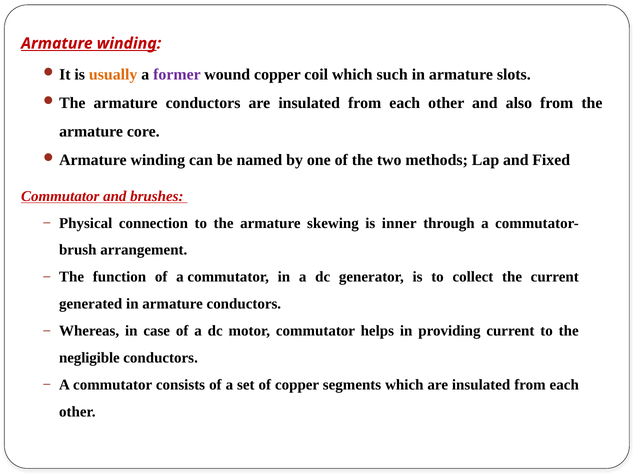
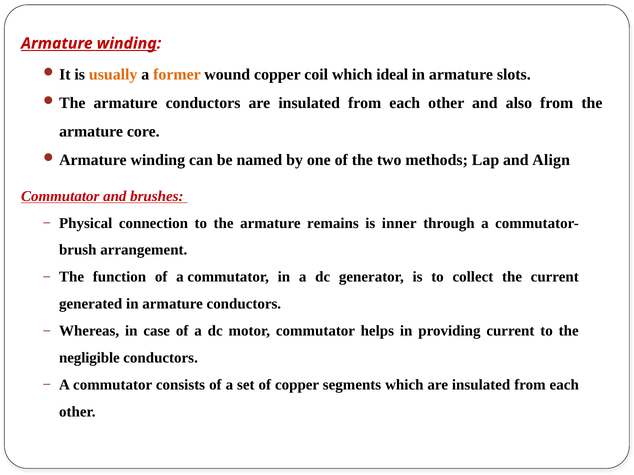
former colour: purple -> orange (177, 75)
such: such -> ideal (392, 75)
Fixed: Fixed -> Align (551, 160)
skewing: skewing -> remains (333, 223)
